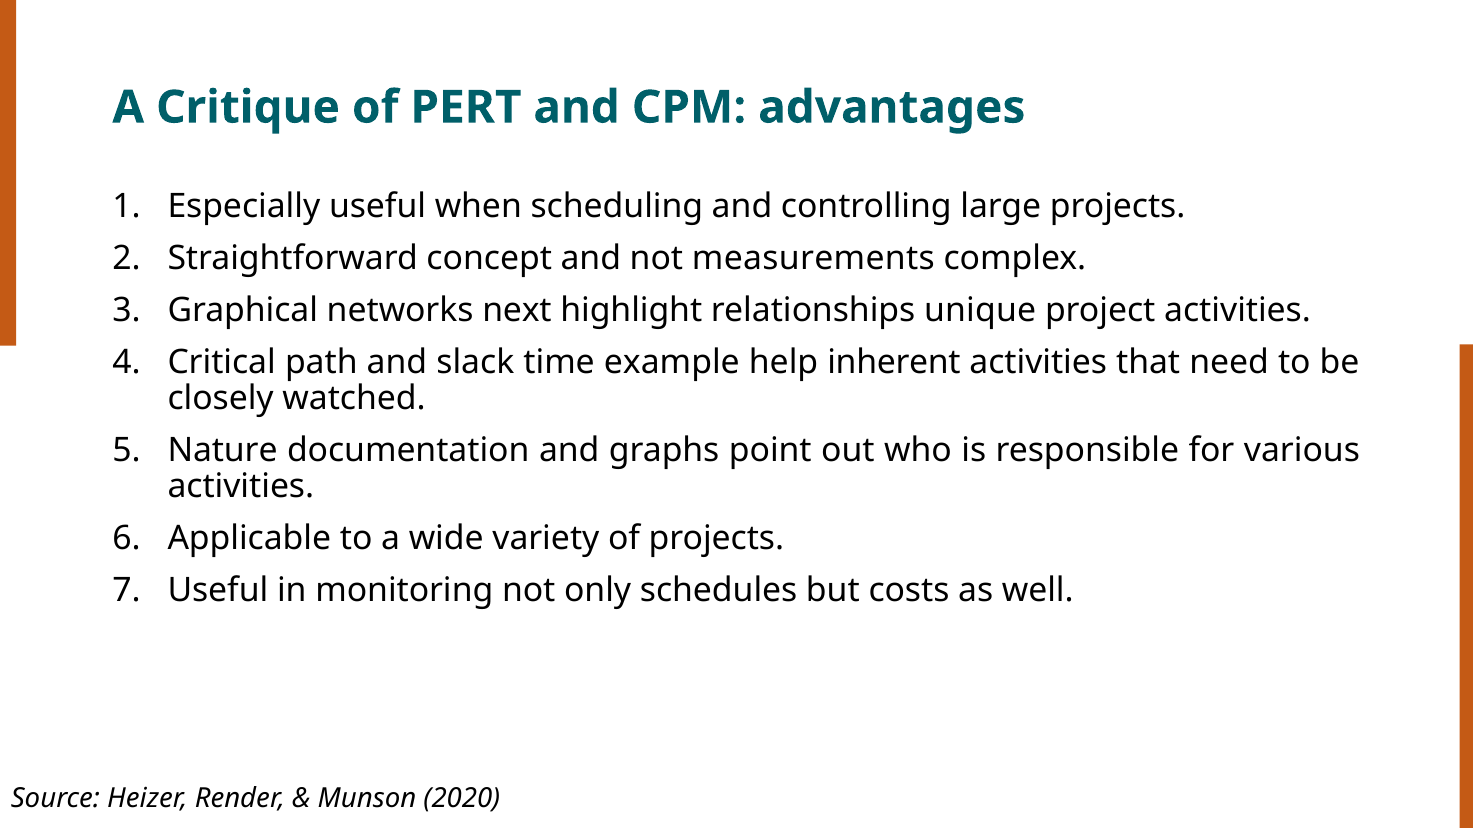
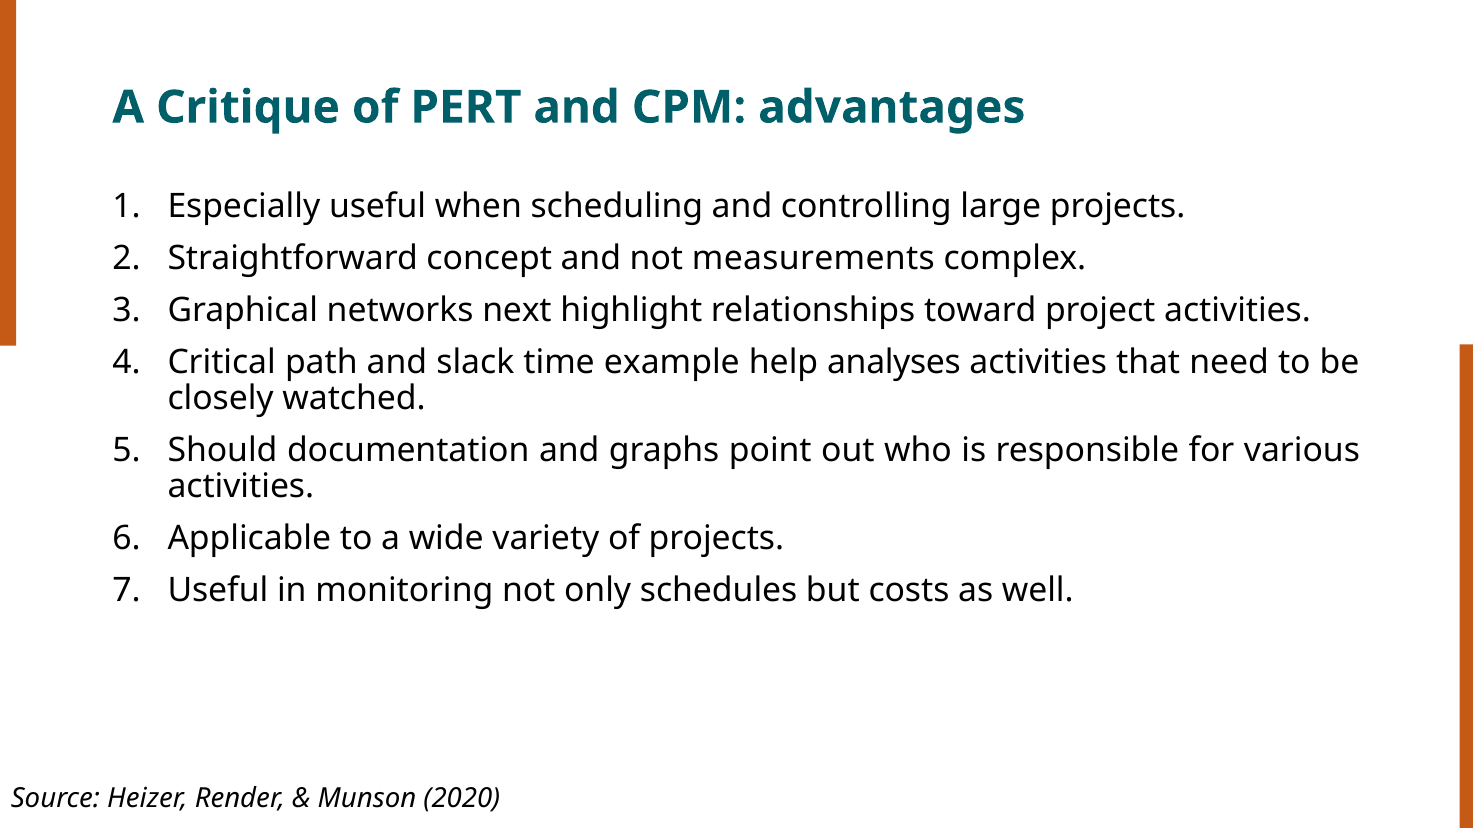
unique: unique -> toward (980, 311)
inherent: inherent -> analyses (894, 362)
Nature: Nature -> Should (223, 451)
